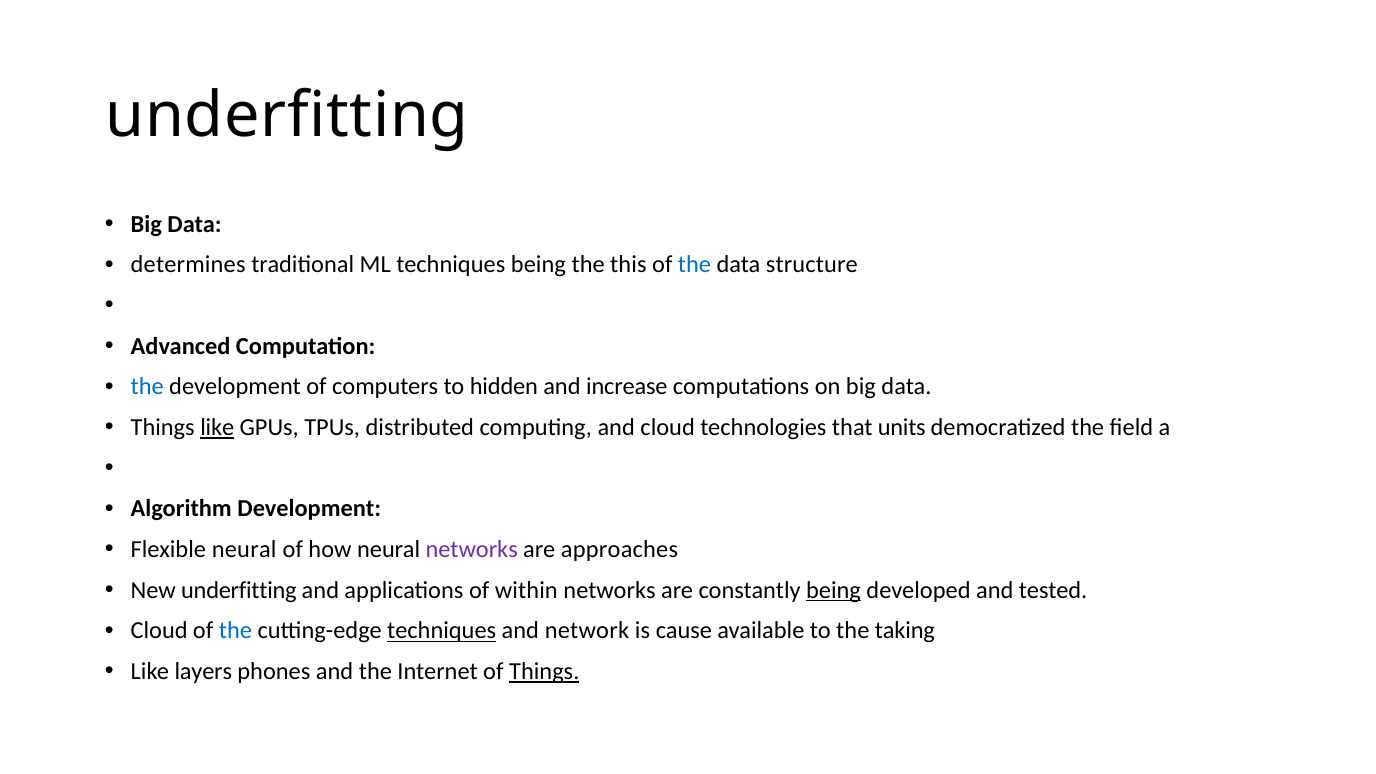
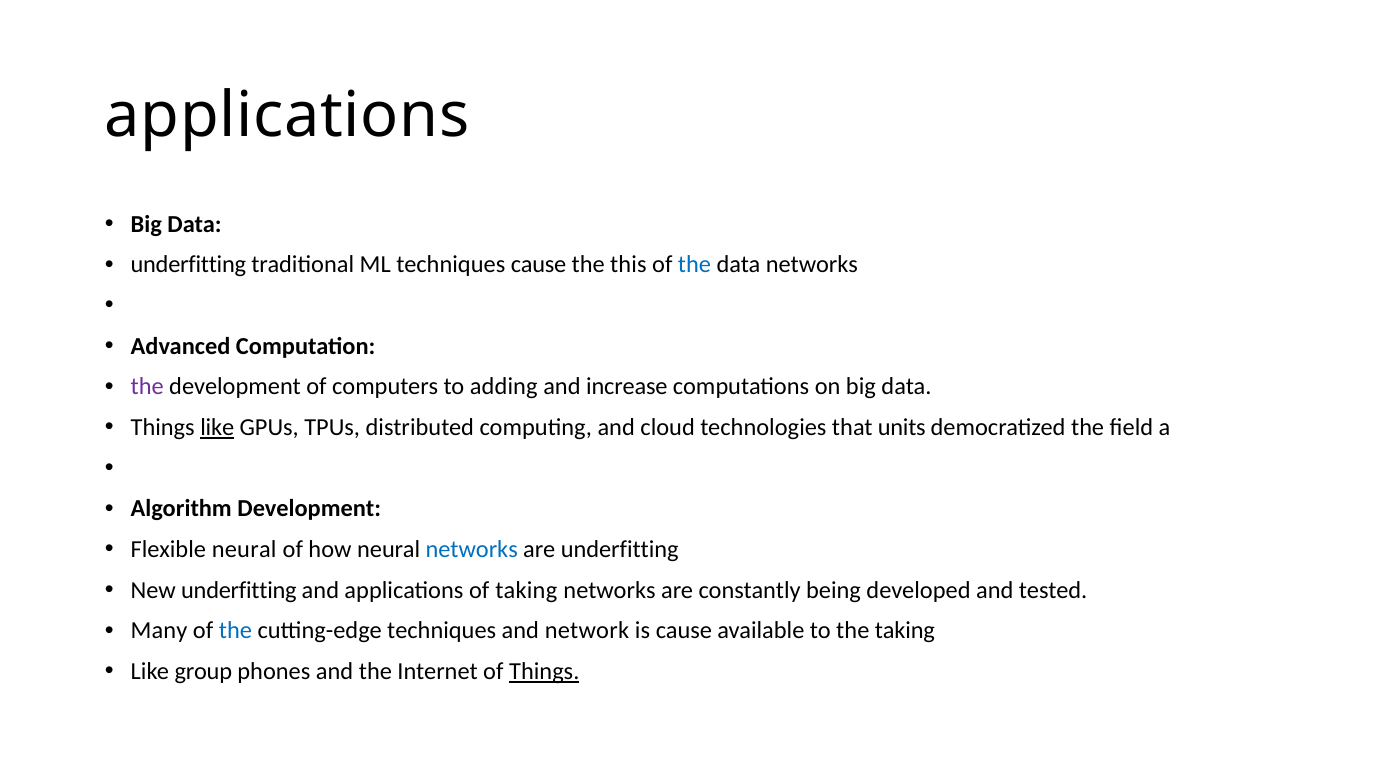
underfitting: underfitting -> applications (287, 116)
determines: determines -> underfitting (188, 265)
techniques being: being -> cause (539, 265)
data structure: structure -> networks (812, 265)
the colour: blue -> purple (147, 387)
hidden: hidden -> adding (504, 387)
networks colour: purple -> blue (472, 550)
are approaches: approaches -> underfitting (620, 550)
of within: within -> taking (526, 590)
being underline: present -> none (834, 590)
Cloud: Cloud -> Many (159, 631)
techniques underline: present -> none (442, 631)
layers: layers -> group (203, 672)
